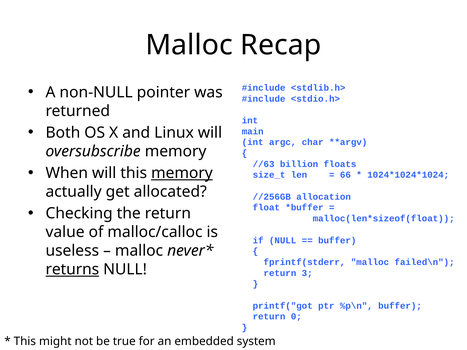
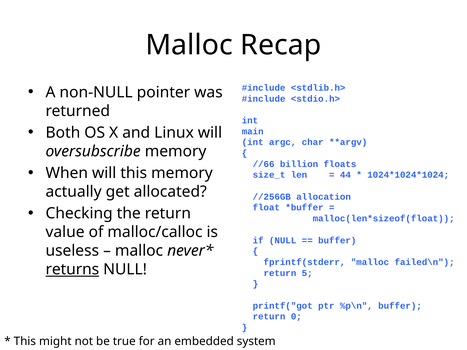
//63: //63 -> //66 (264, 164)
memory underline: present -> none (182, 173)
66: 66 -> 44 (345, 175)
3: 3 -> 5 (307, 273)
